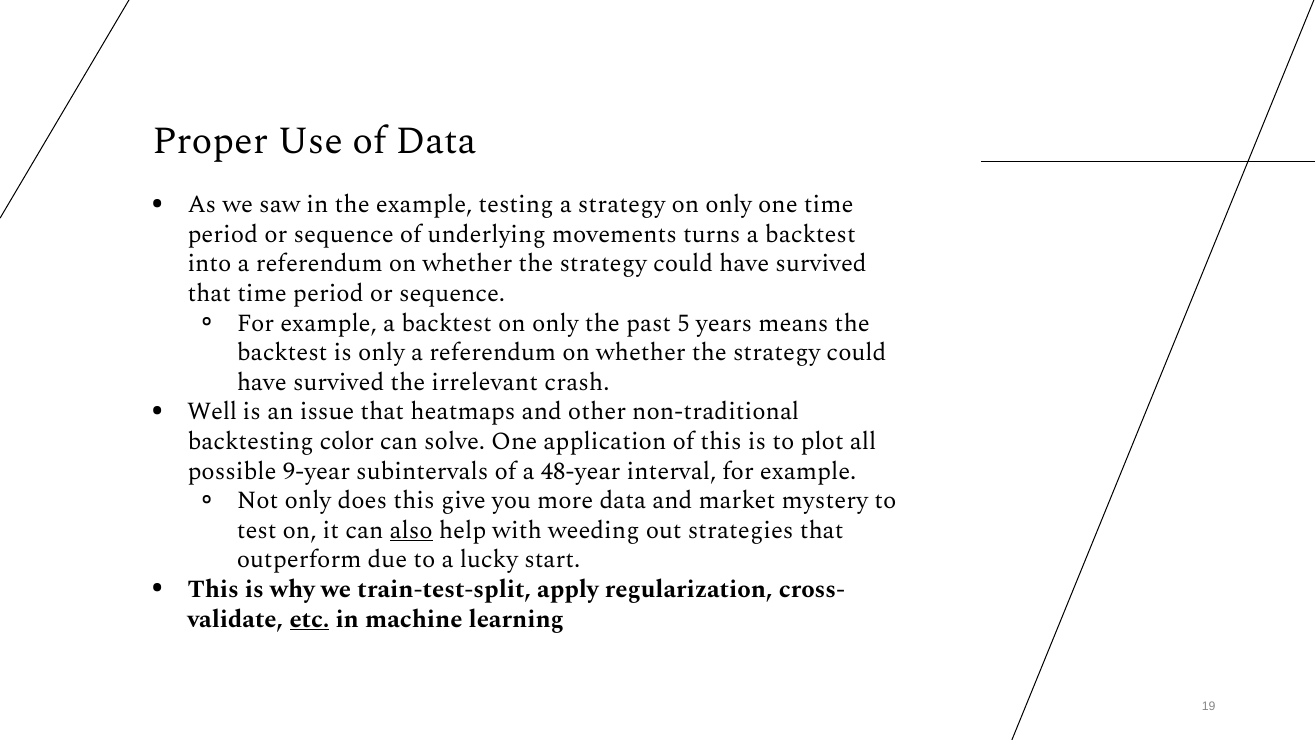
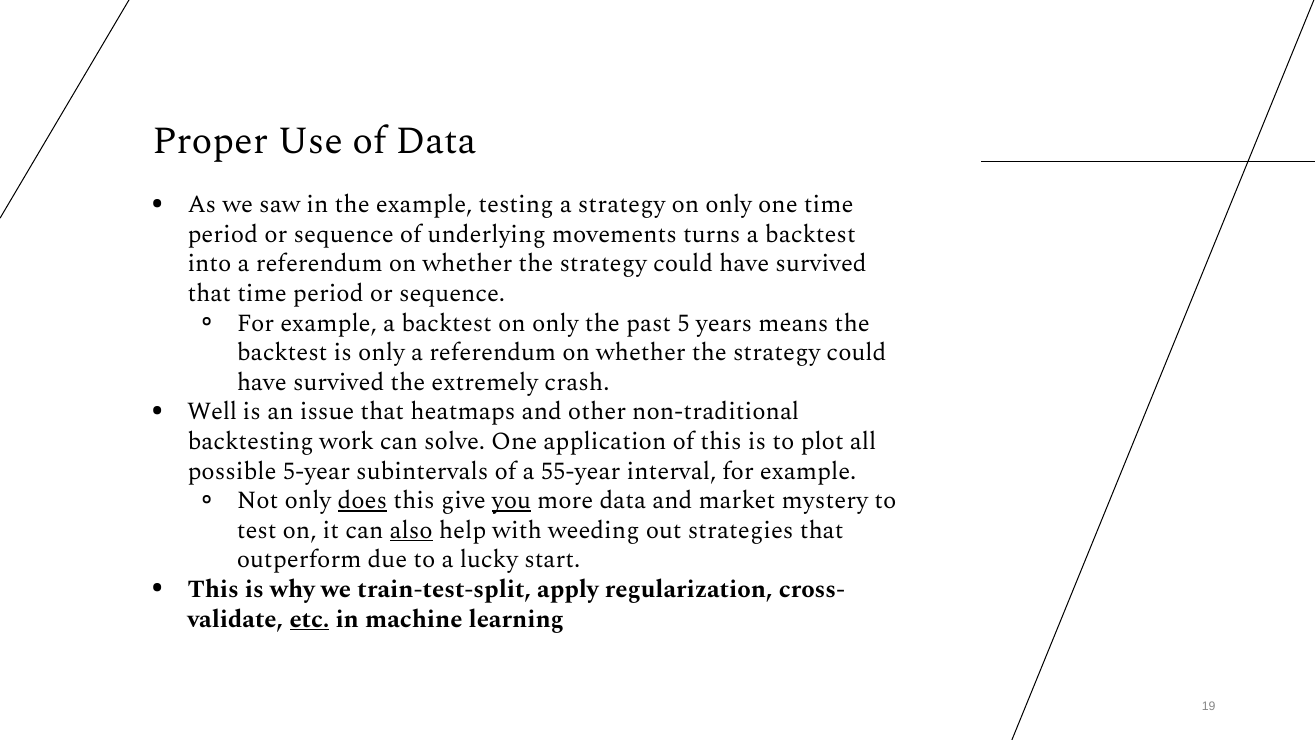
irrelevant: irrelevant -> extremely (485, 382)
color: color -> work (347, 441)
9-year: 9-year -> 5-year (316, 471)
48-year: 48-year -> 55-year (581, 471)
does underline: none -> present (362, 500)
you underline: none -> present (511, 500)
